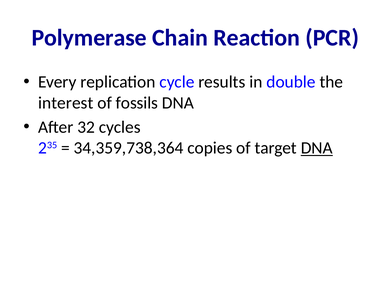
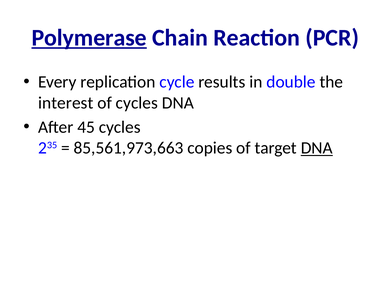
Polymerase underline: none -> present (89, 38)
of fossils: fossils -> cycles (137, 103)
32: 32 -> 45 (86, 127)
34,359,738,364: 34,359,738,364 -> 85,561,973,663 (129, 148)
